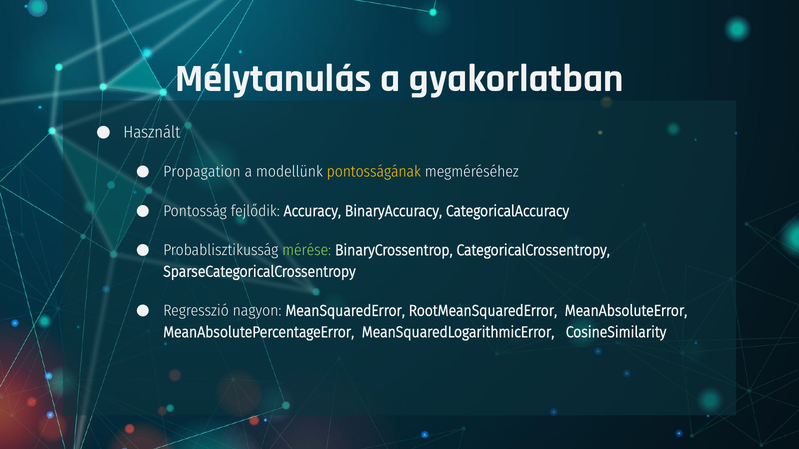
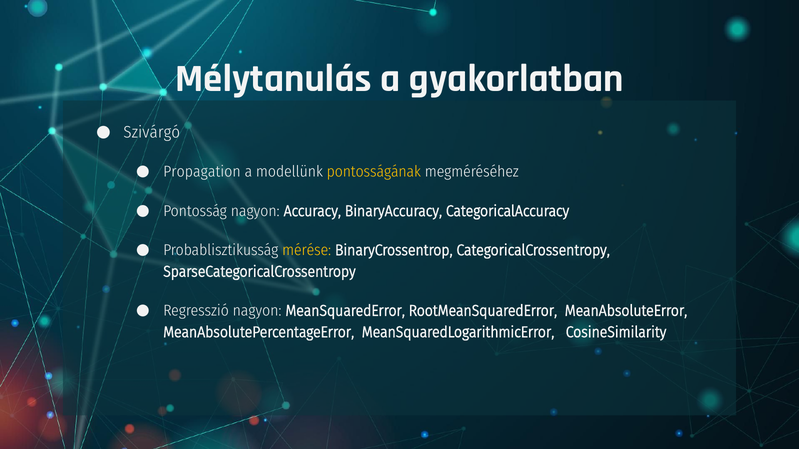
Használt: Használt -> Szivárgó (152, 132)
Pontosság fejlődik: fejlődik -> nagyon (255, 211)
mérése colour: light green -> yellow (307, 250)
